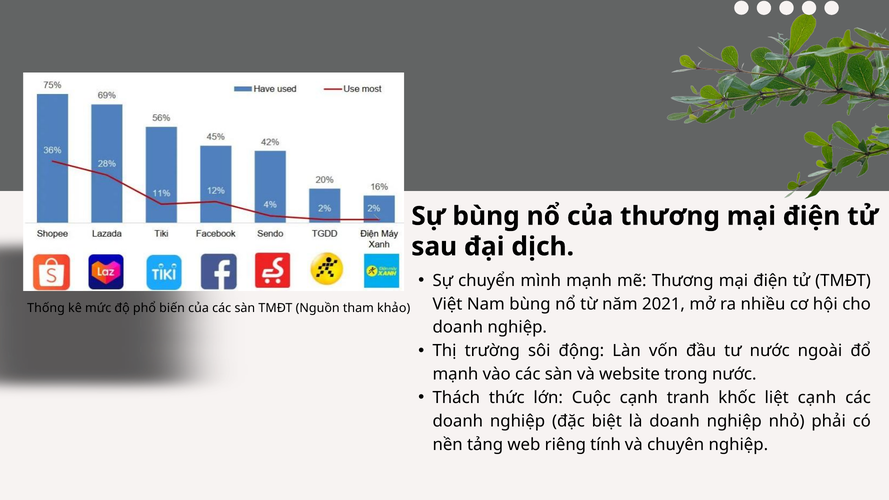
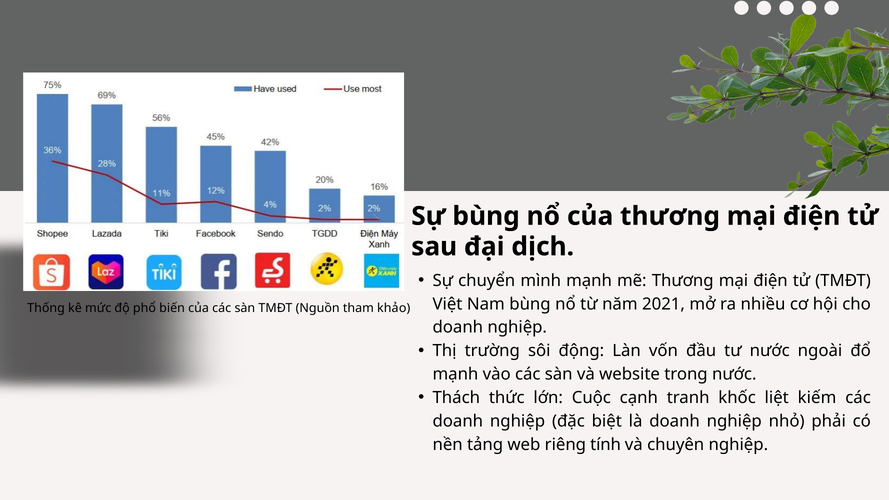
liệt cạnh: cạnh -> kiếm (817, 398)
